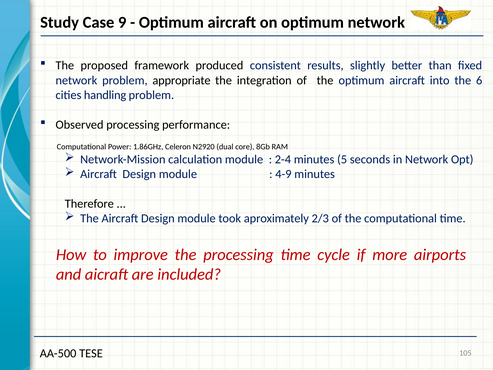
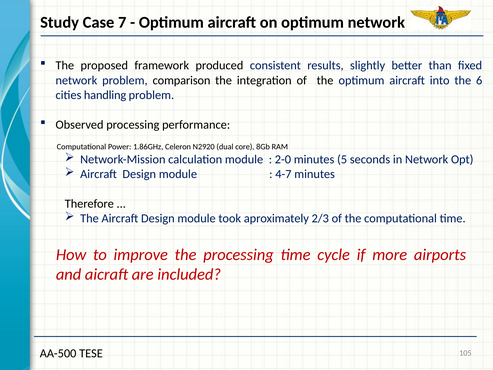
9: 9 -> 7 (122, 22)
appropriate: appropriate -> comparison (182, 80)
2-4: 2-4 -> 2-0 (283, 159)
4-9: 4-9 -> 4-7 (283, 174)
